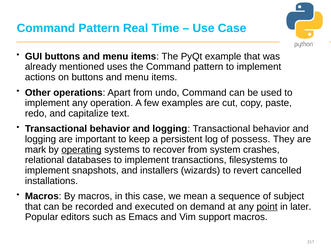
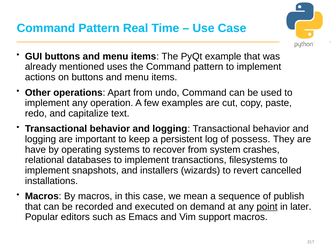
mark: mark -> have (35, 150)
operating underline: present -> none (81, 150)
subject: subject -> publish (289, 196)
